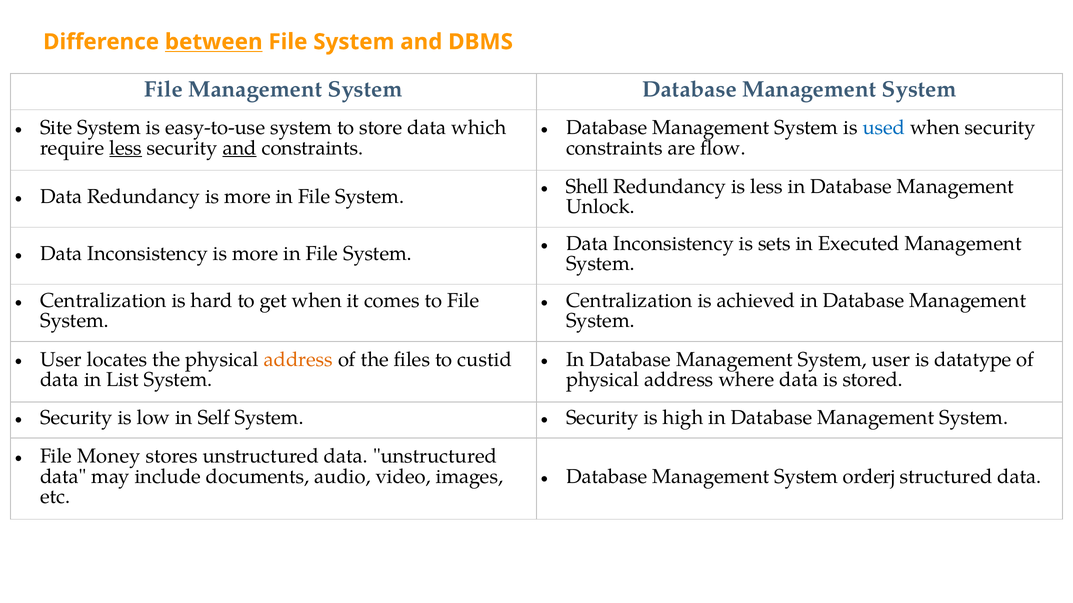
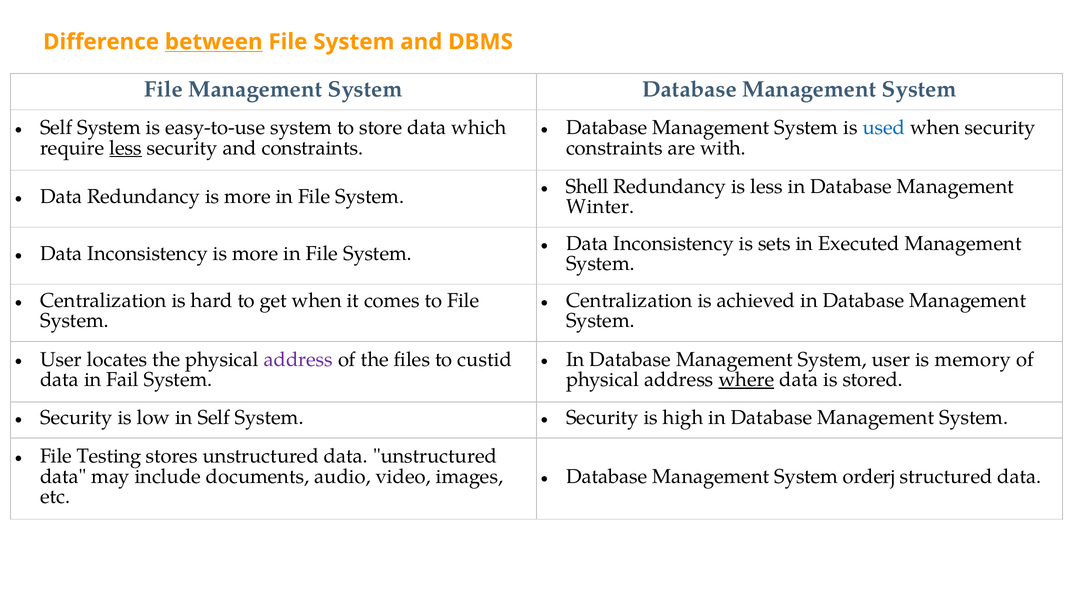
Site: Site -> Self (56, 128)
and underline: present -> none (240, 148)
flow: flow -> with (723, 148)
Unlock: Unlock -> Winter (600, 207)
address colour: orange -> purple (298, 360)
datatype: datatype -> memory (973, 360)
List: List -> Fail (123, 380)
where underline: none -> present (746, 380)
Money: Money -> Testing (109, 457)
